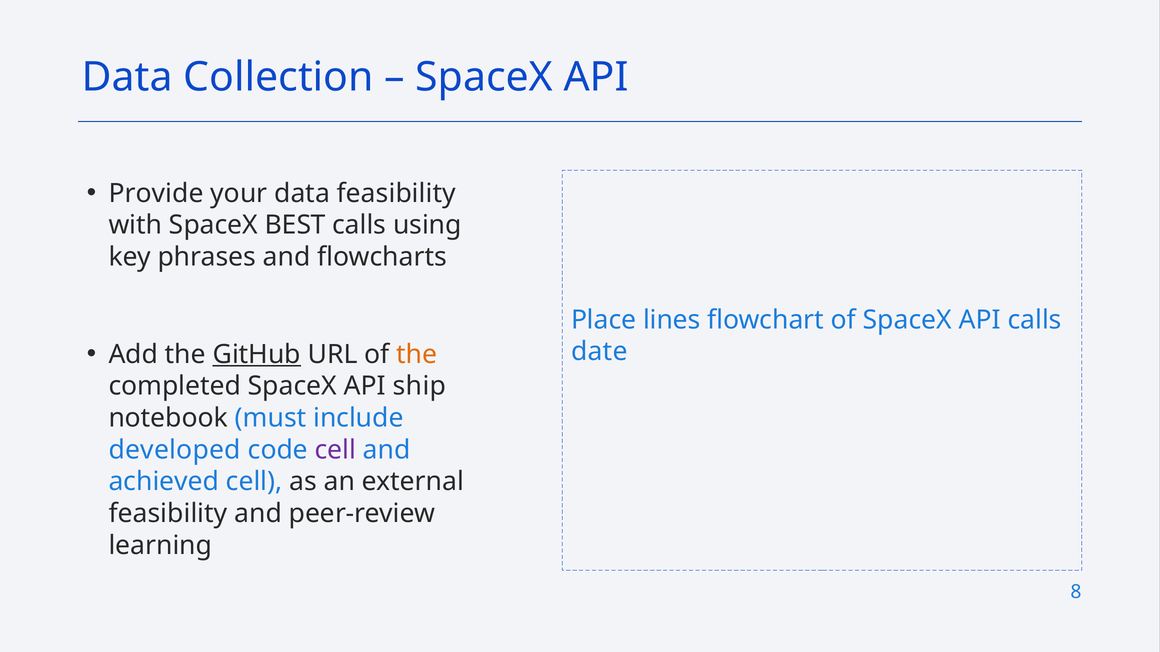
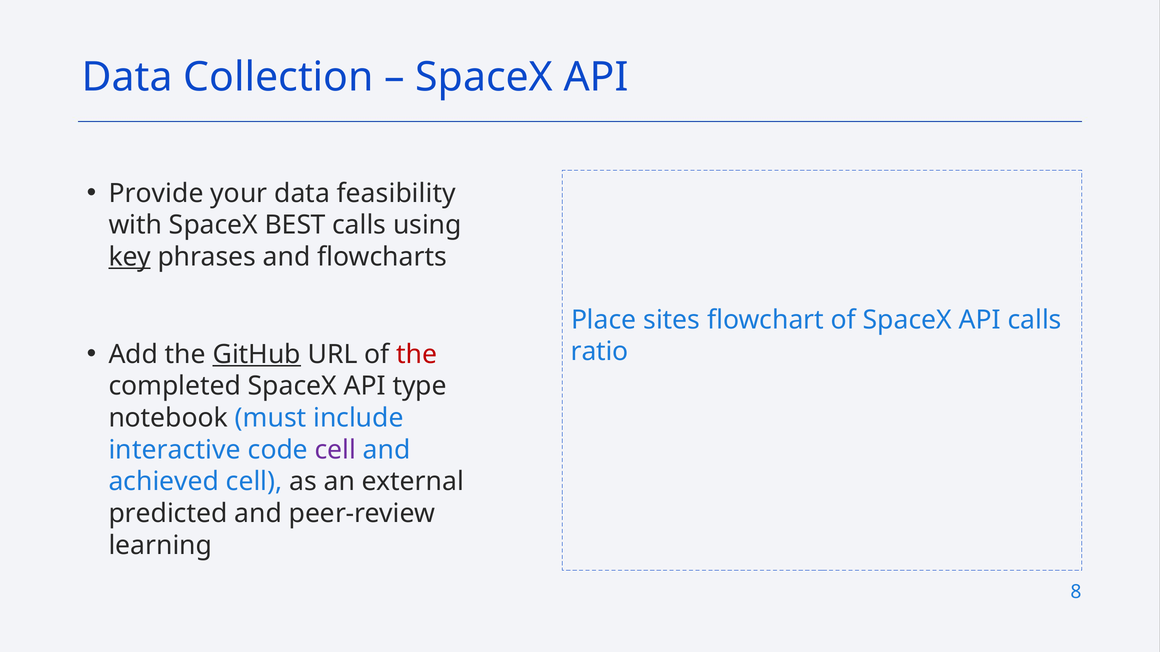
key underline: none -> present (130, 257)
lines: lines -> sites (672, 320)
the colour: orange -> red (417, 355)
date: date -> ratio (600, 352)
ship: ship -> type (420, 387)
developed: developed -> interactive (175, 450)
feasibility: feasibility -> predicted (168, 514)
